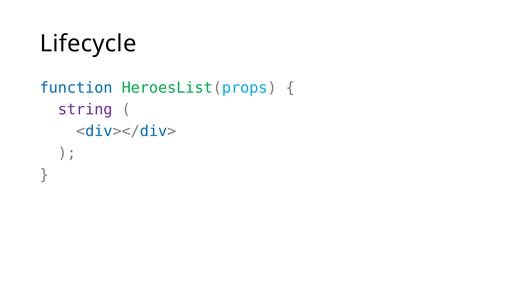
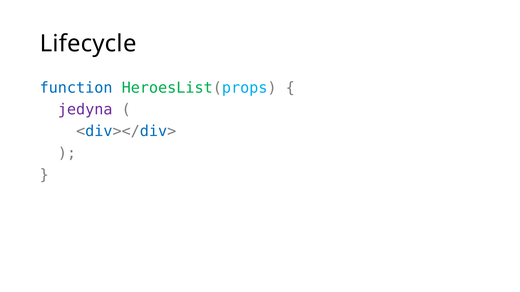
string: string -> jedyna (85, 110)
